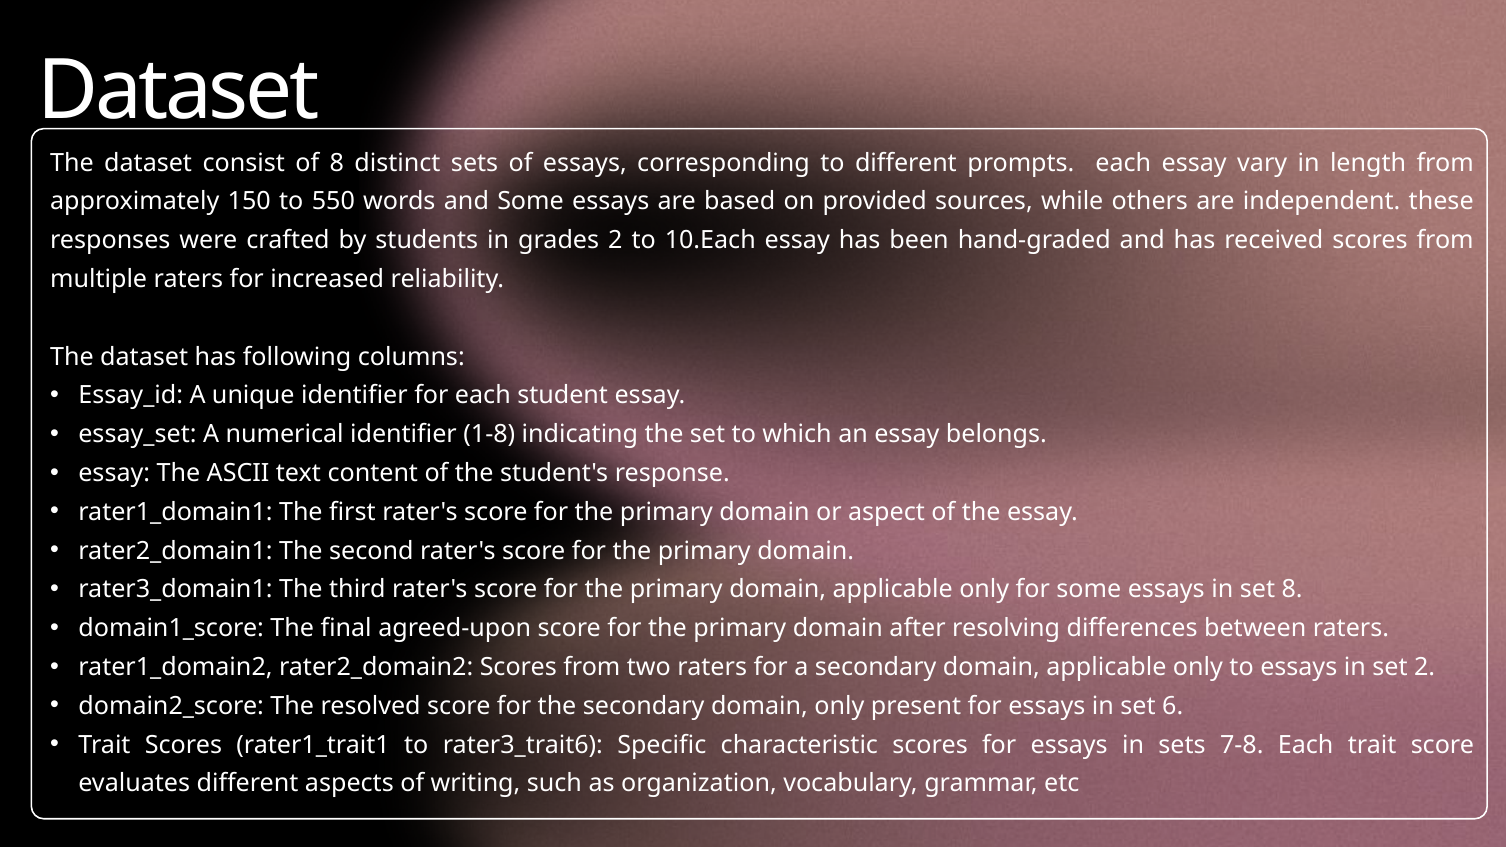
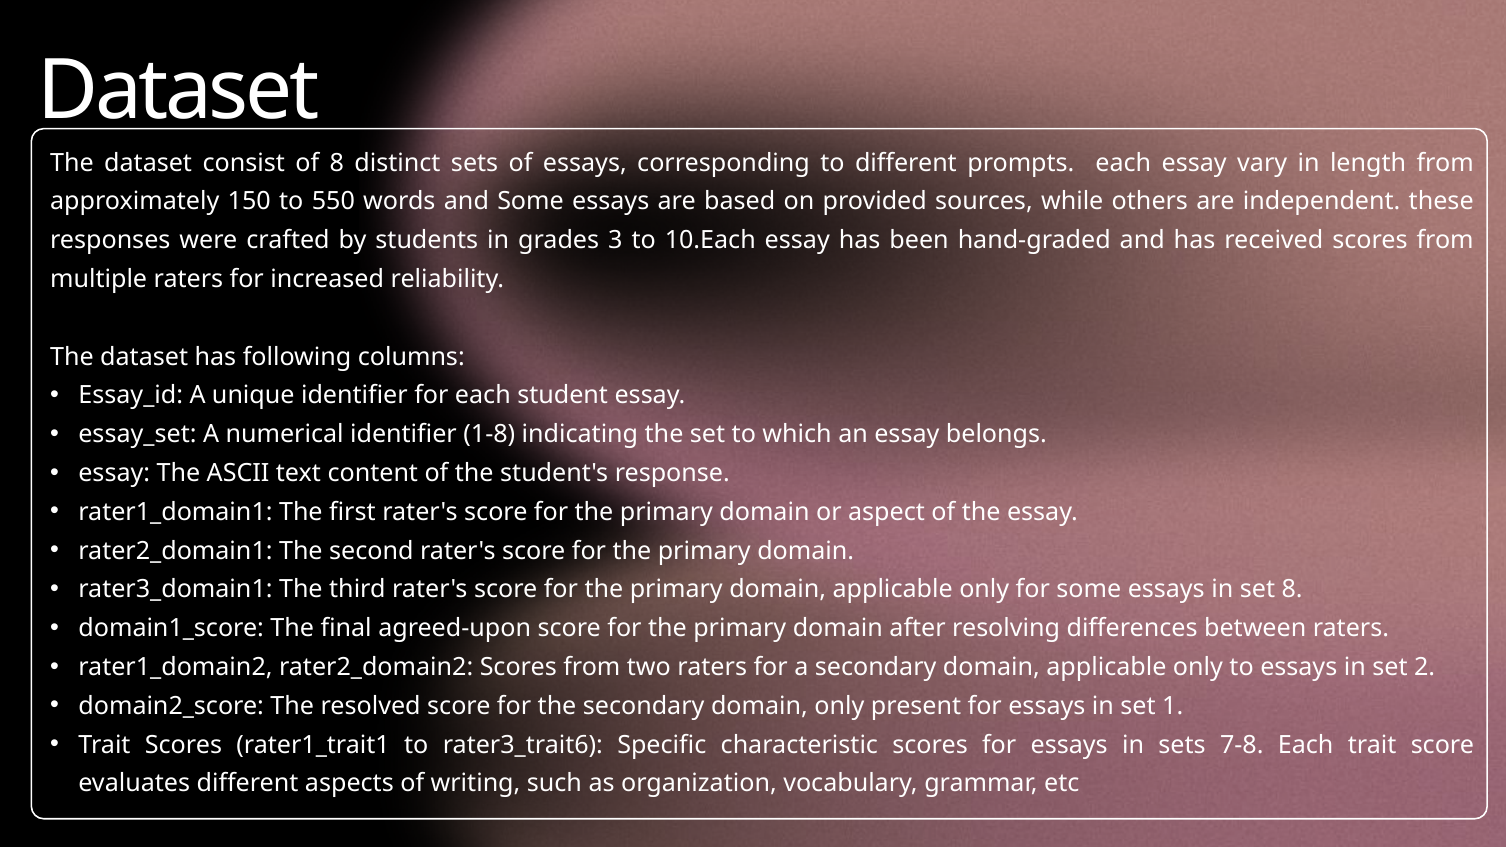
grades 2: 2 -> 3 (615, 240)
6: 6 -> 1 (1173, 706)
